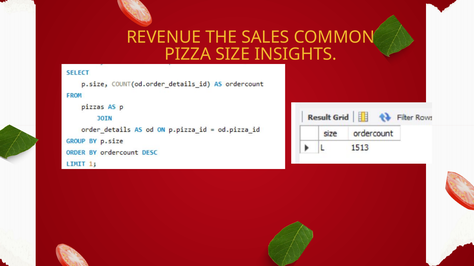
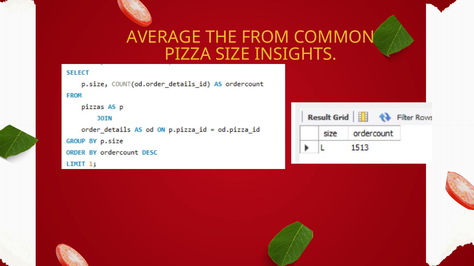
REVENUE: REVENUE -> AVERAGE (164, 37)
SALES: SALES -> FROM (265, 37)
